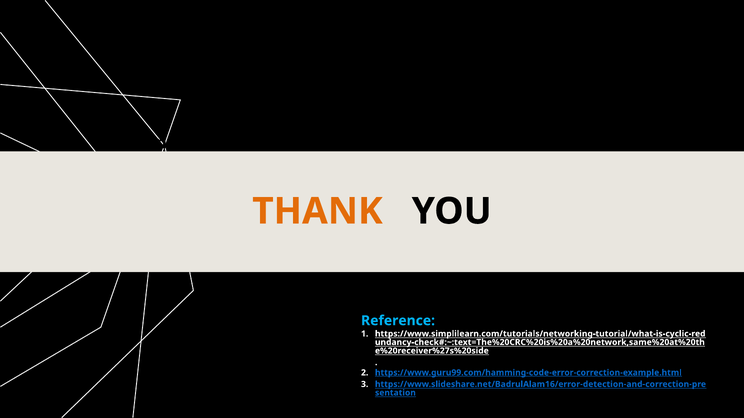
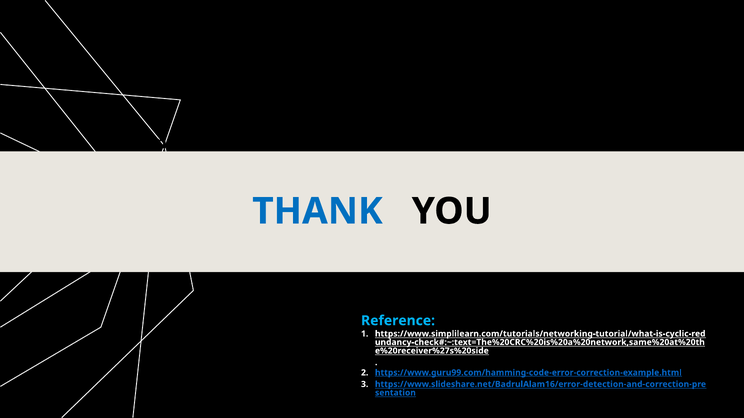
THANK colour: orange -> blue (317, 212)
